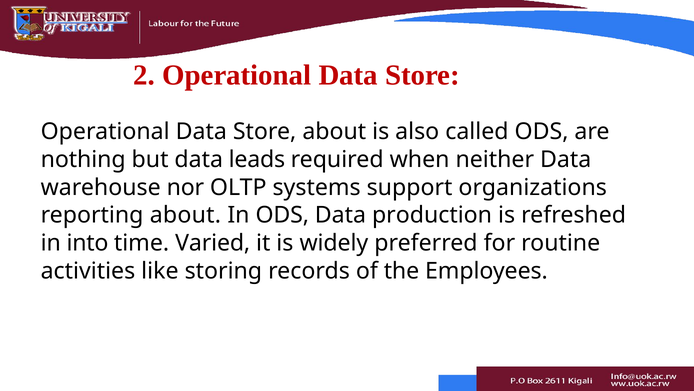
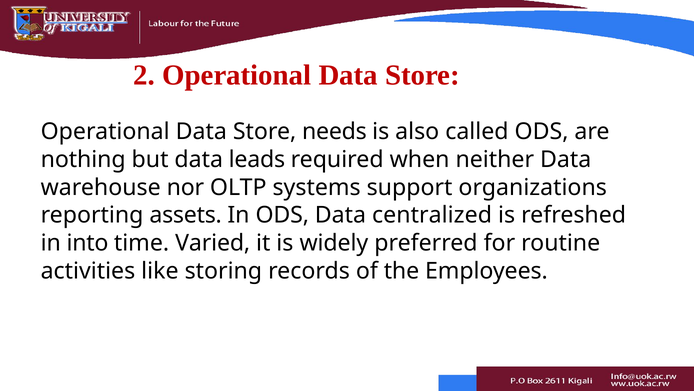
Store about: about -> needs (334, 132)
reporting about: about -> assets (186, 215)
production: production -> centralized (432, 215)
